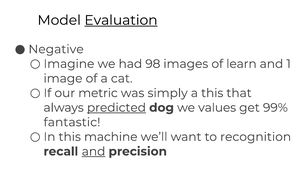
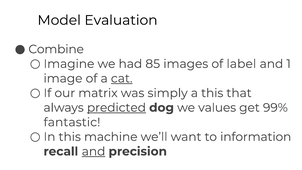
Evaluation underline: present -> none (121, 20)
Negative: Negative -> Combine (56, 49)
98: 98 -> 85 (153, 64)
learn: learn -> label (241, 64)
cat underline: none -> present (122, 78)
metric: metric -> matrix (98, 93)
recognition: recognition -> information (256, 137)
